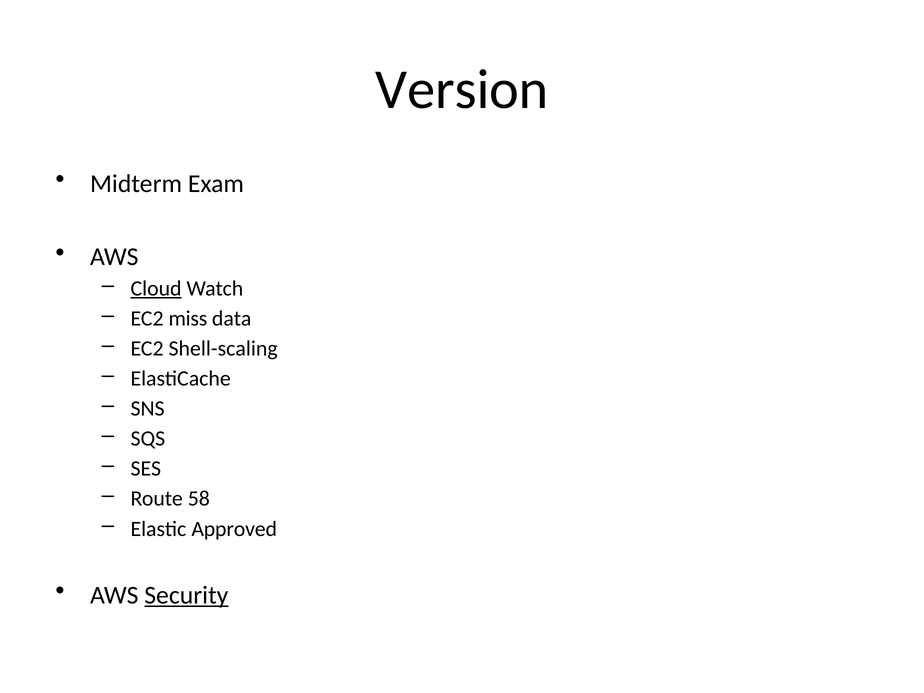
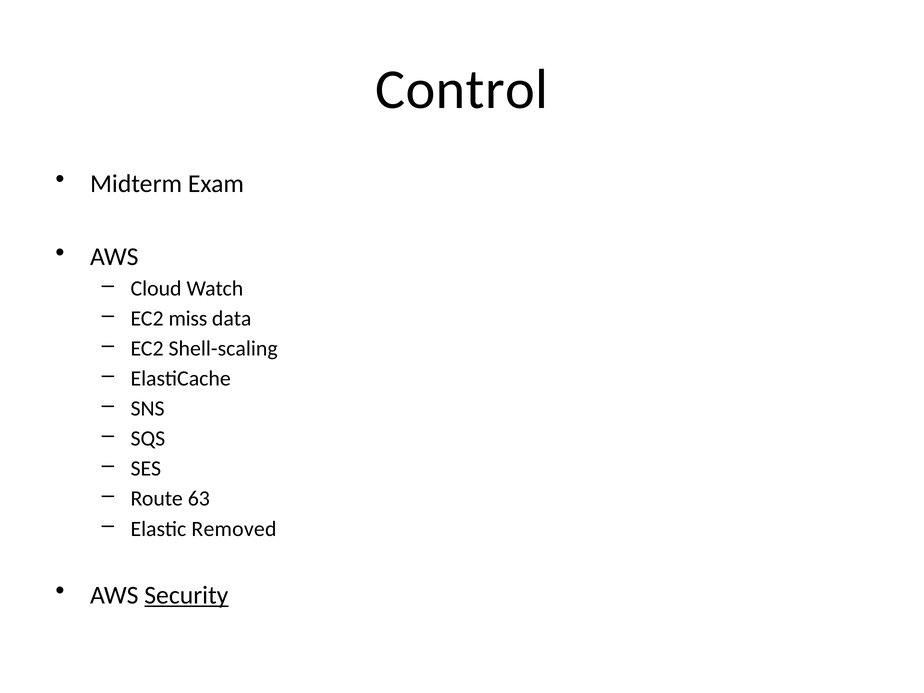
Version: Version -> Control (462, 89)
Cloud underline: present -> none (156, 288)
58: 58 -> 63 (199, 499)
Approved: Approved -> Removed (234, 529)
